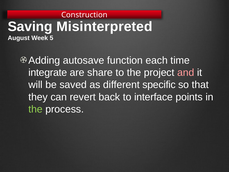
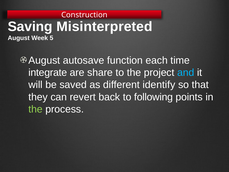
Adding: Adding -> August (44, 60)
and colour: pink -> light blue (186, 72)
specific: specific -> identify (159, 85)
interface: interface -> following (154, 97)
